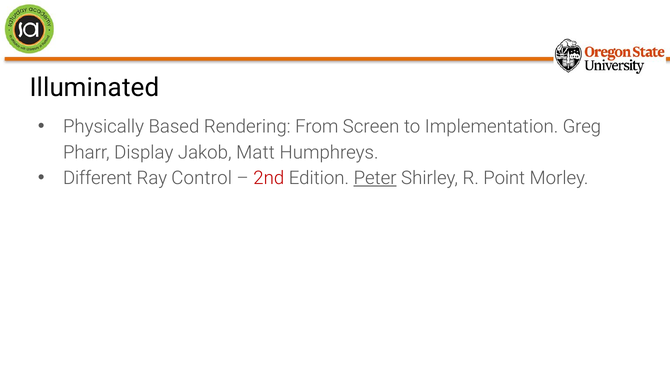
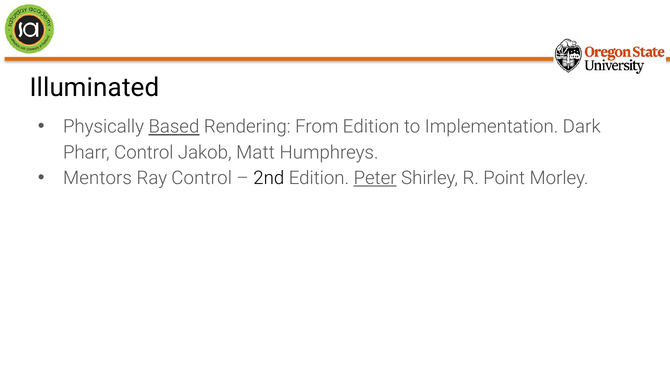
Based underline: none -> present (174, 127)
From Screen: Screen -> Edition (371, 127)
Greg: Greg -> Dark (582, 127)
Pharr Display: Display -> Control (144, 152)
Different: Different -> Mentors (97, 178)
2nd colour: red -> black (269, 178)
